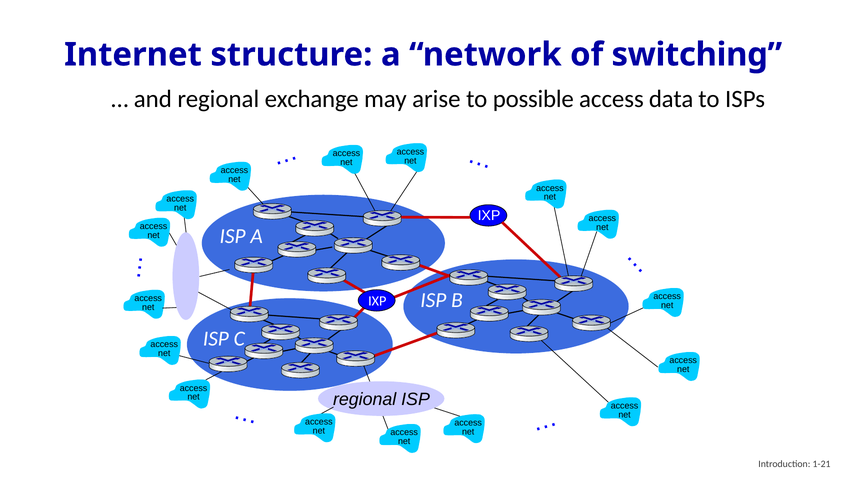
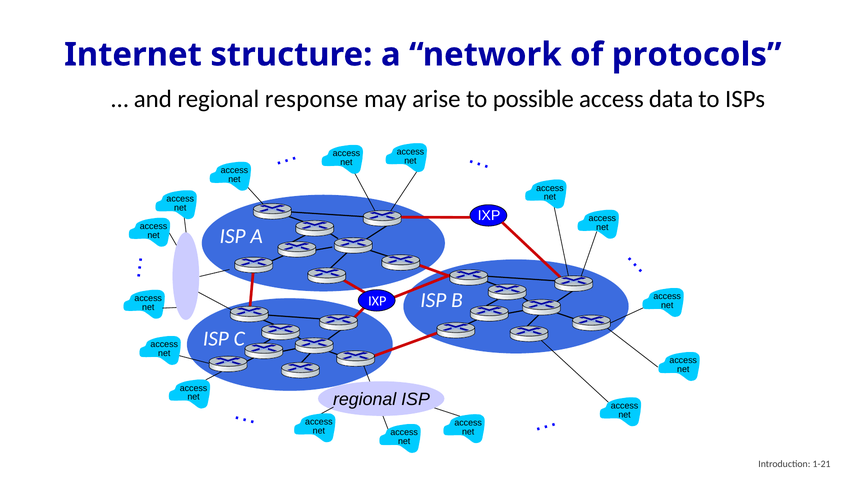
switching: switching -> protocols (697, 55)
exchange: exchange -> response (312, 99)
